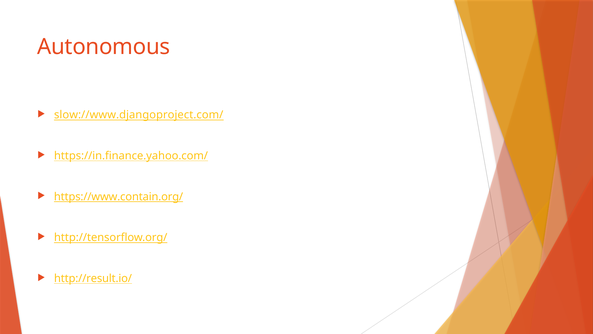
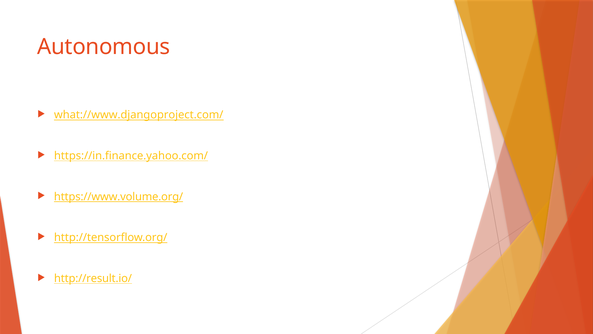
slow://www.djangoproject.com/: slow://www.djangoproject.com/ -> what://www.djangoproject.com/ (139, 115)
https://www.contain.org/: https://www.contain.org/ -> https://www.volume.org/ (119, 196)
